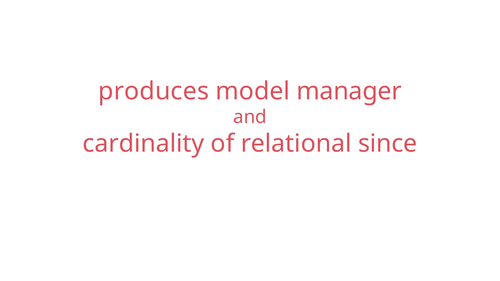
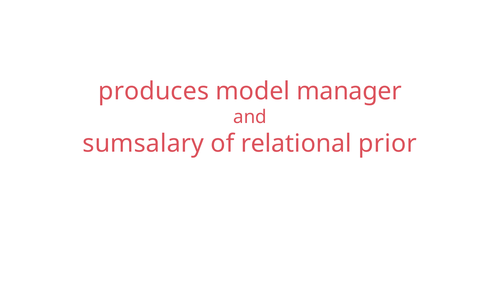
cardinality: cardinality -> sumsalary (143, 144)
since: since -> prior (388, 144)
